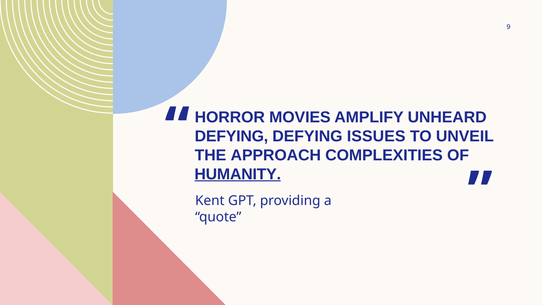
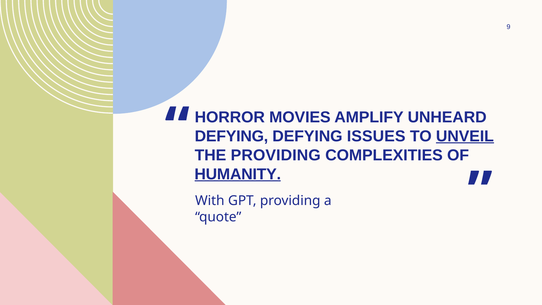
UNVEIL underline: none -> present (465, 136)
THE APPROACH: APPROACH -> PROVIDING (276, 155)
Kent: Kent -> With (210, 201)
